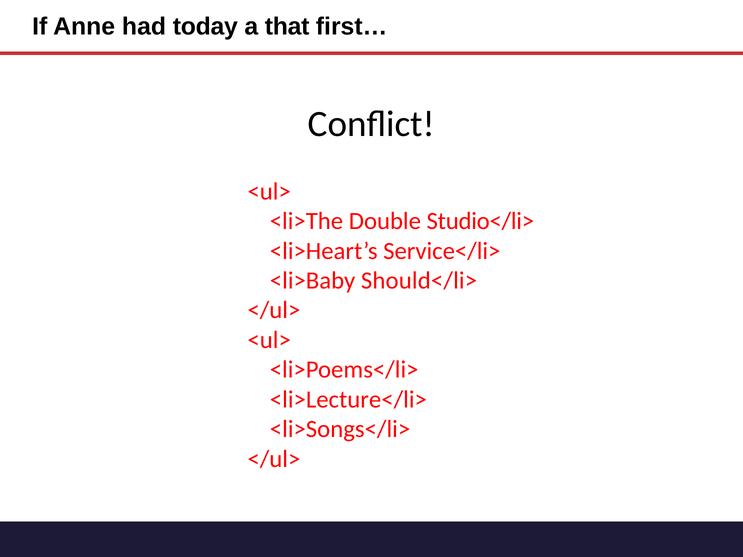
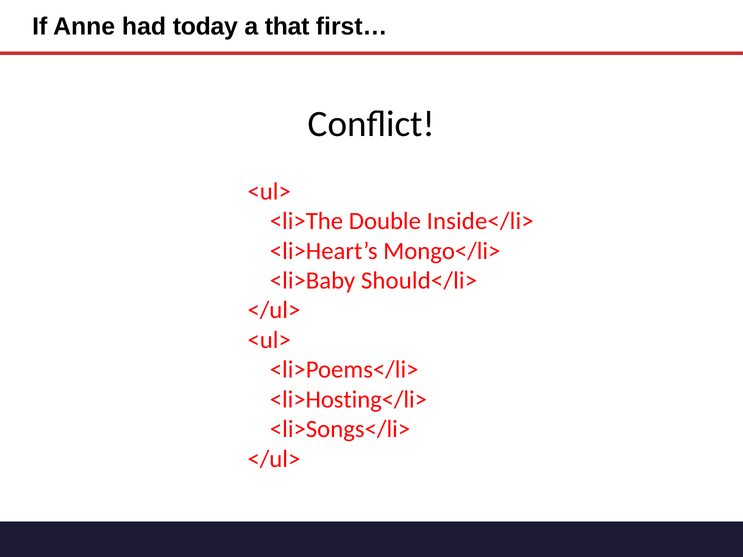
Studio</li>: Studio</li> -> Inside</li> (480, 221)
Service</li>: Service</li> -> Mongo</li> (442, 251)
<li>Lecture</li>: <li>Lecture</li> -> <li>Hosting</li> (348, 400)
